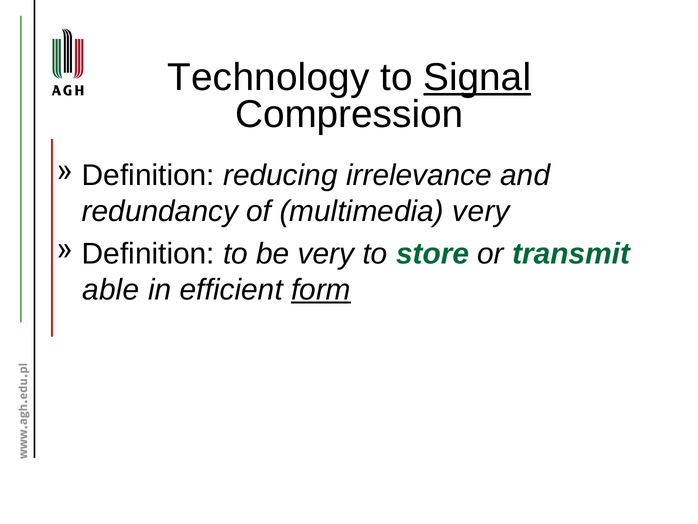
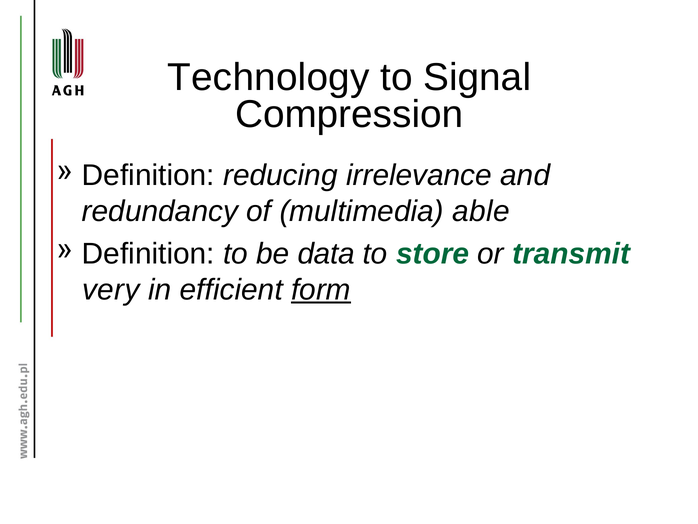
Signal underline: present -> none (477, 77)
multimedia very: very -> able (481, 211)
be very: very -> data (326, 254)
able: able -> very (111, 289)
